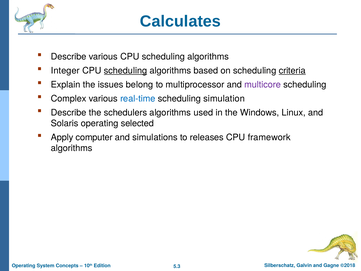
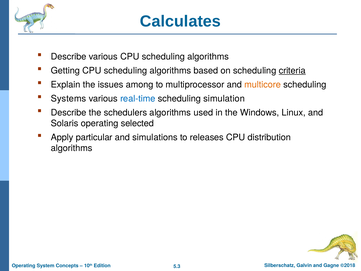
Integer: Integer -> Getting (65, 71)
scheduling underline: present -> none (125, 71)
belong: belong -> among (140, 85)
multicore colour: purple -> orange (263, 85)
Complex: Complex -> Systems (69, 98)
computer: computer -> particular (94, 137)
framework: framework -> distribution (269, 137)
